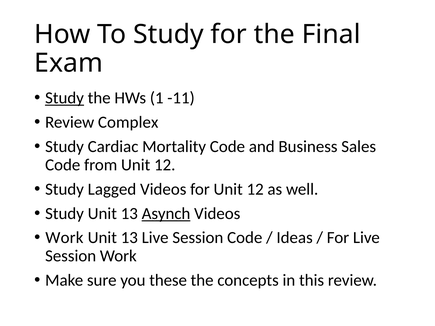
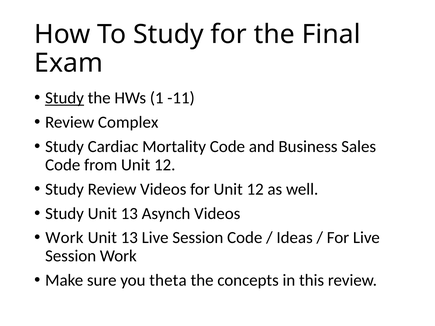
Study Lagged: Lagged -> Review (112, 189)
Asynch underline: present -> none (166, 214)
these: these -> theta (168, 281)
